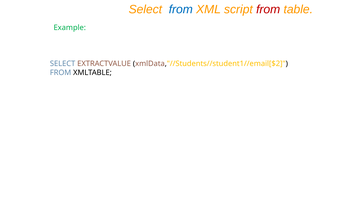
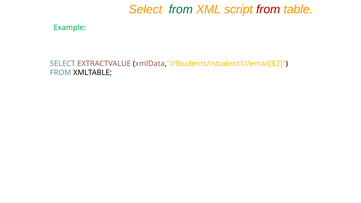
from colour: blue -> green (181, 9)
